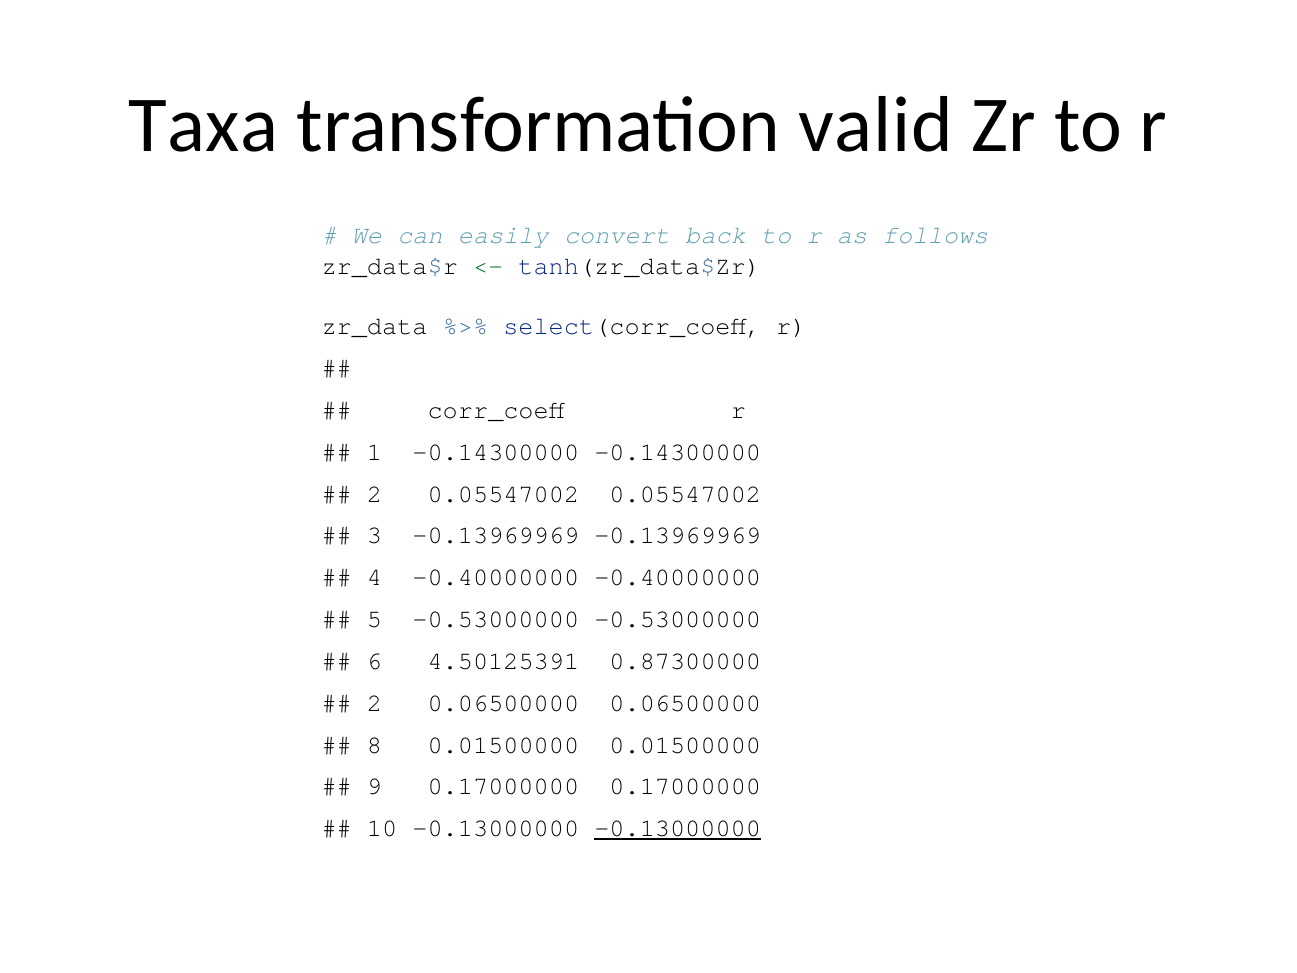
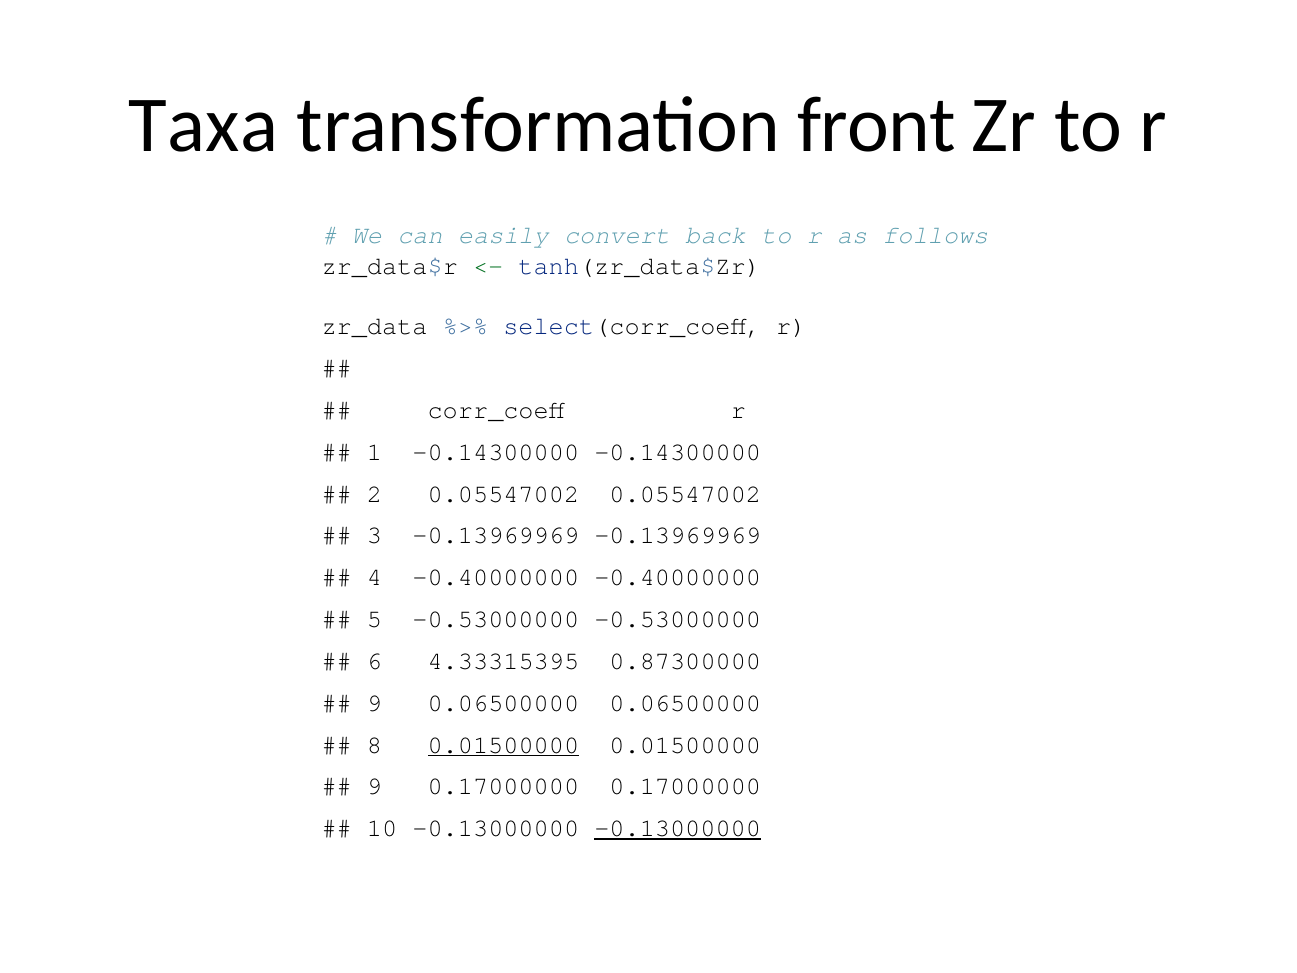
valid: valid -> front (876, 126)
4.50125391: 4.50125391 -> 4.33315395 (503, 661)
2: 2 -> 9 (374, 703)
0.01500000 underline: none -> present (503, 744)
